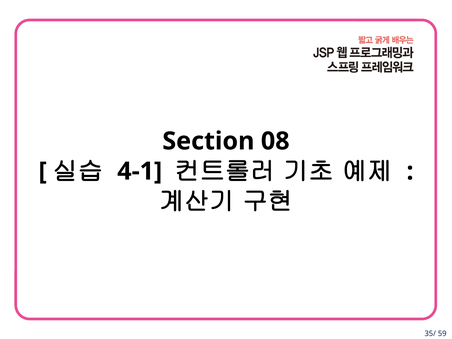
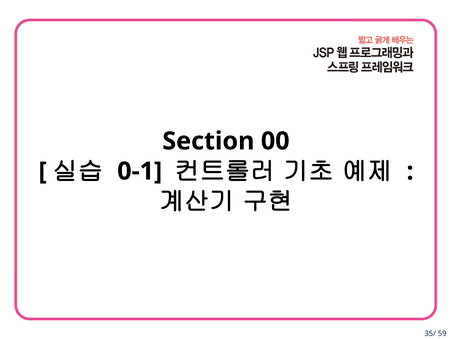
08: 08 -> 00 (275, 141)
4-1: 4-1 -> 0-1 (140, 171)
